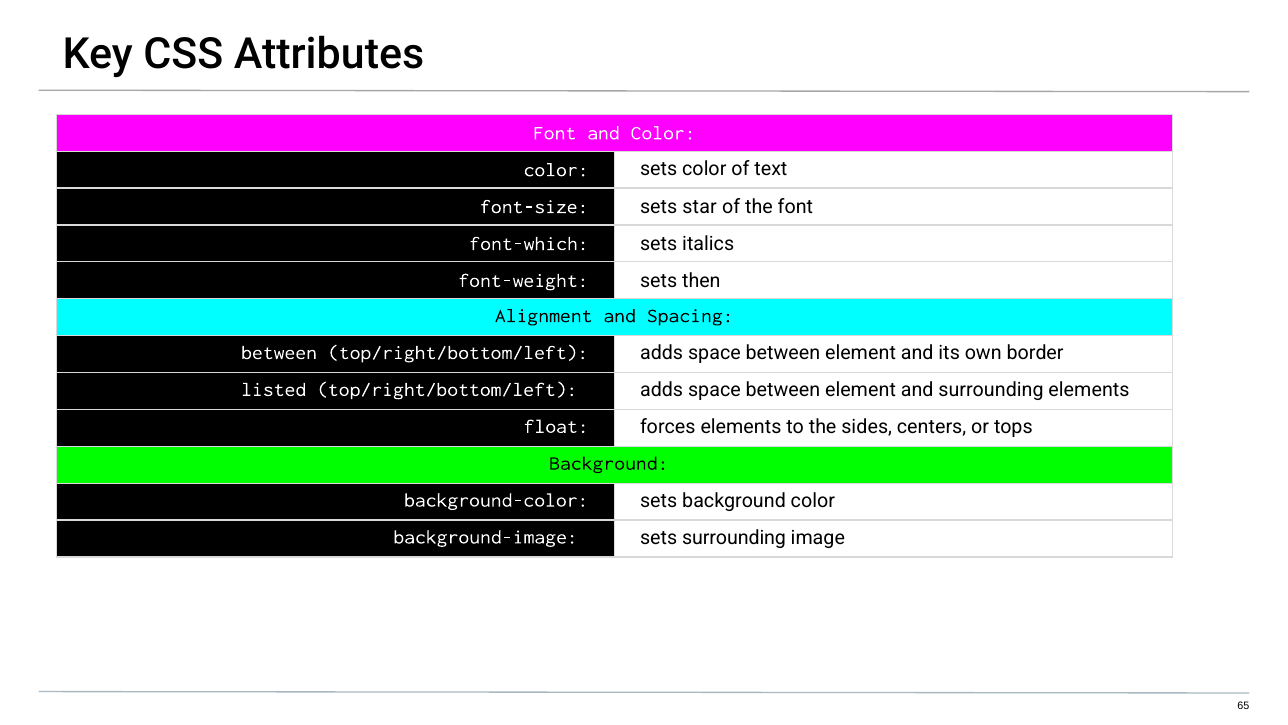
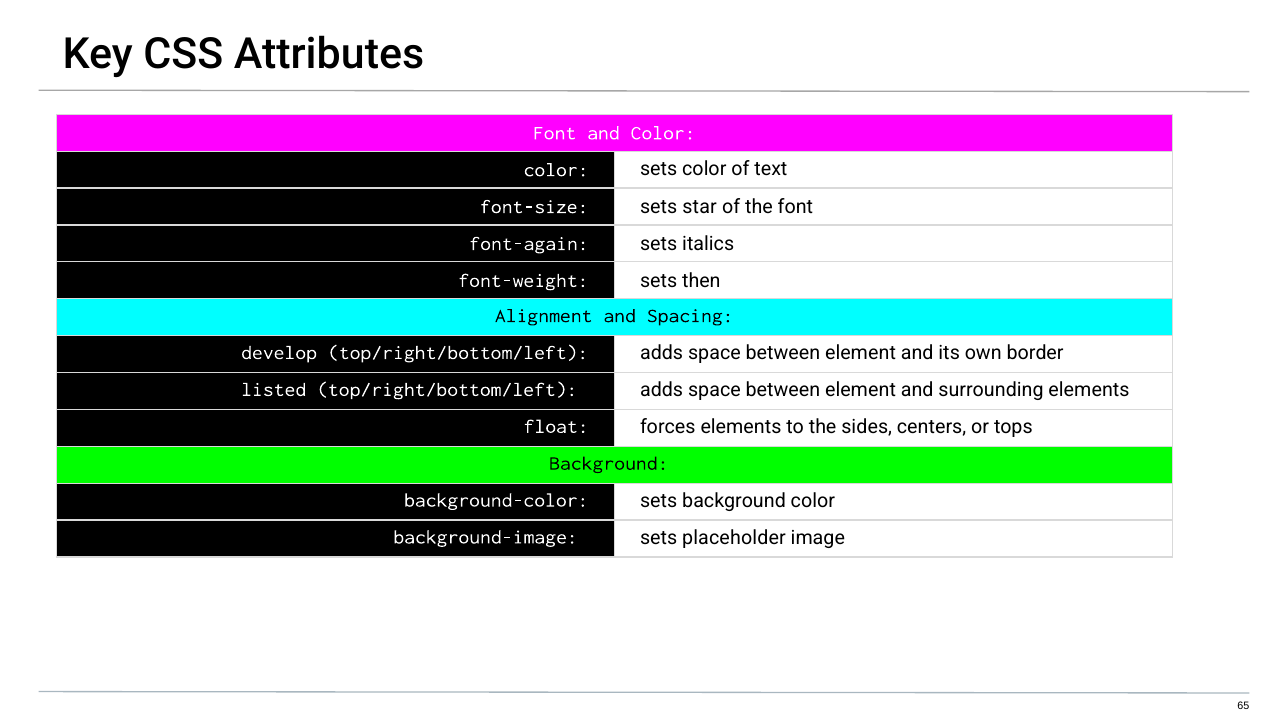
font-which: font-which -> font-again (529, 243)
between: between -> develop (279, 352)
sets surrounding: surrounding -> placeholder (734, 537)
